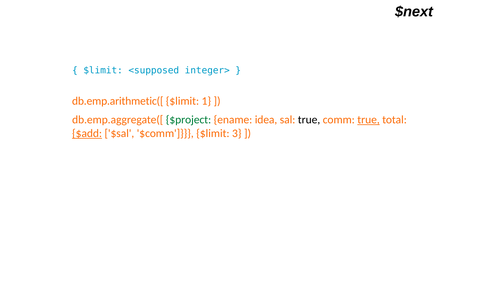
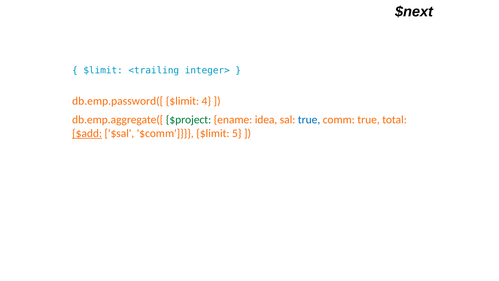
<supposed: <supposed -> <trailing (154, 70)
db.emp.arithmetic([: db.emp.arithmetic([ -> db.emp.password([ (118, 101)
1: 1 -> 4 (206, 101)
true colour: black -> blue (309, 120)
true underline: present -> none (369, 120)
3: 3 -> 5 (237, 133)
